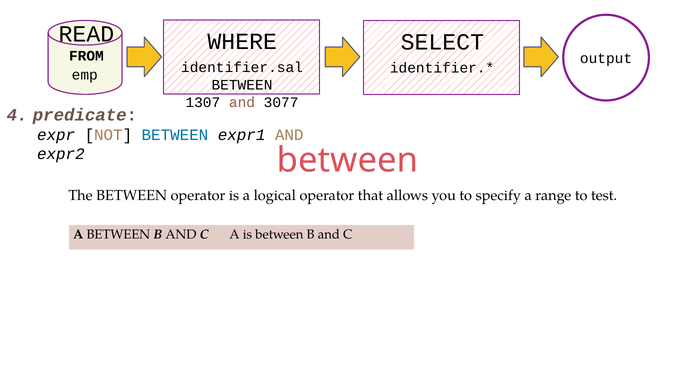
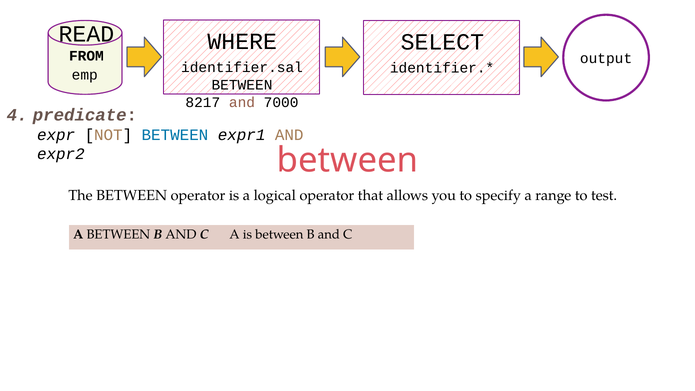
1307: 1307 -> 8217 (203, 102)
3077: 3077 -> 7000 (281, 102)
